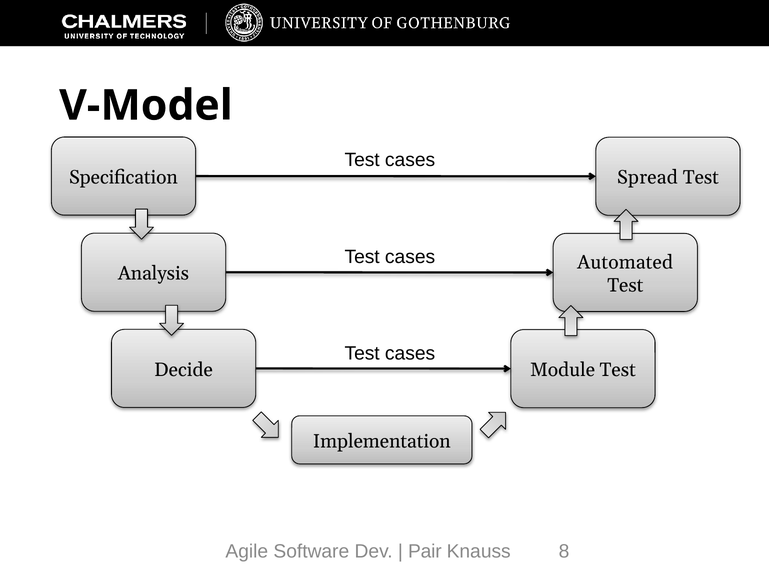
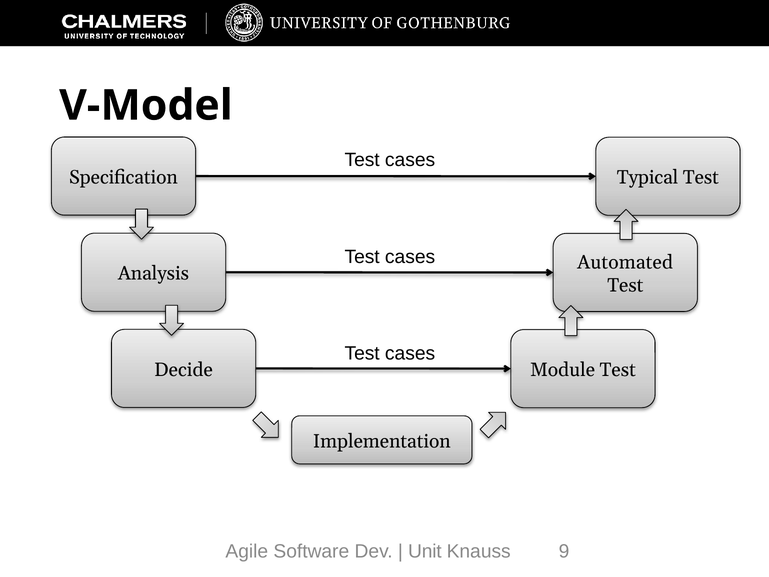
Spread: Spread -> Typical (648, 178)
Pair: Pair -> Unit (425, 551)
8: 8 -> 9 (564, 551)
